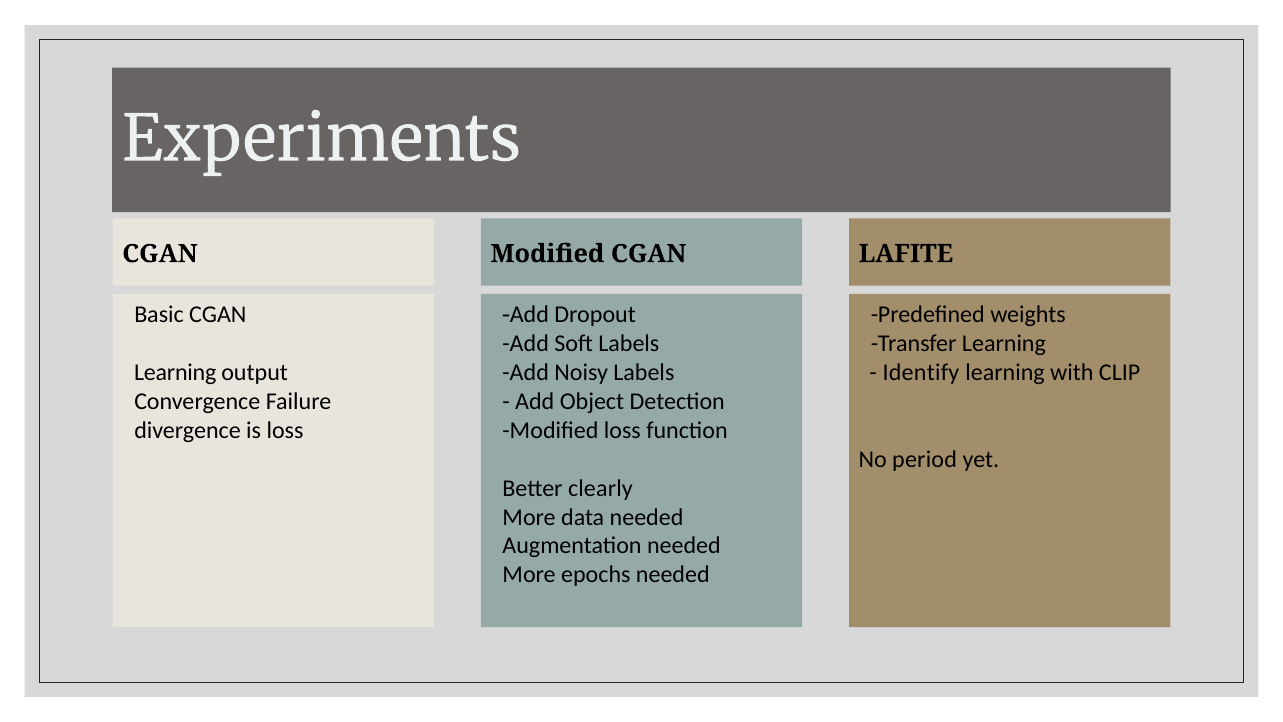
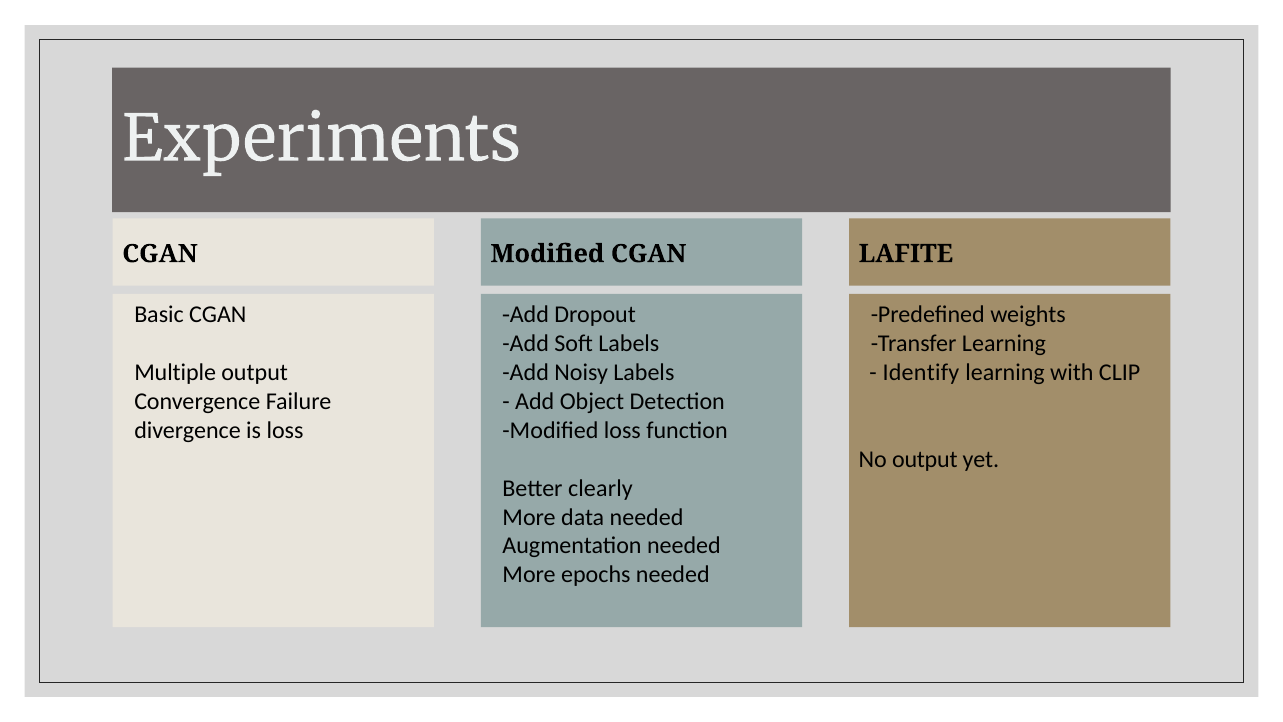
Learning: Learning -> Multiple (175, 373)
No period: period -> output (925, 459)
